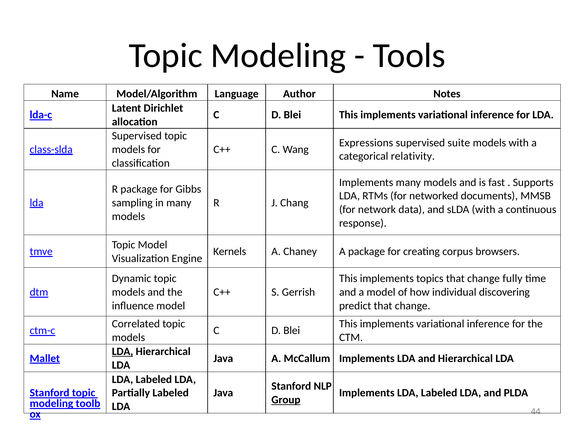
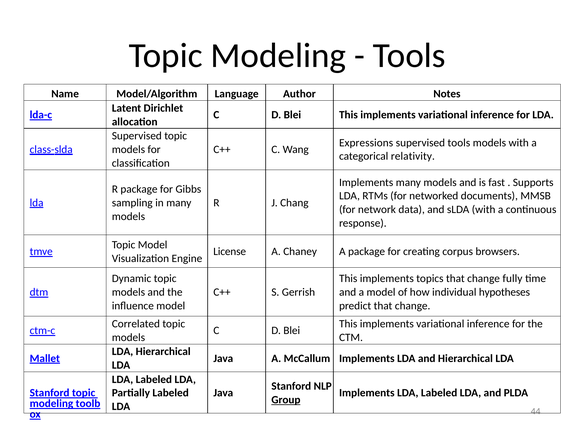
supervised suite: suite -> tools (459, 143)
Kernels: Kernels -> License (230, 252)
discovering: discovering -> hypotheses (504, 292)
LDA underline: present -> none (123, 352)
